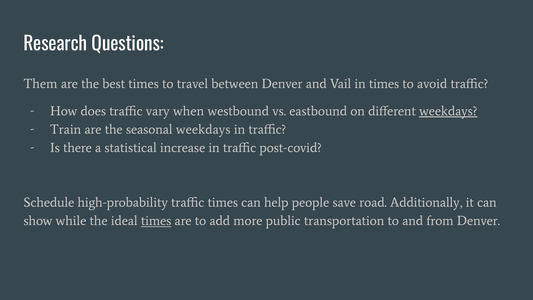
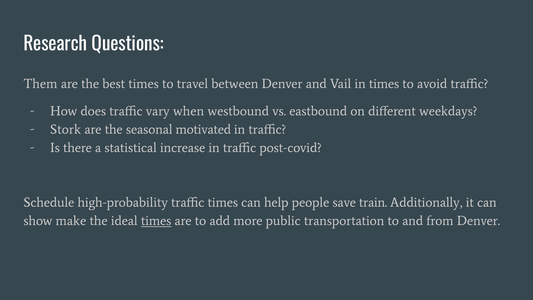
weekdays underline: present -> none (448, 111)
Train: Train -> Stork (66, 129)
seasonal weekdays: weekdays -> motivated (203, 129)
road: road -> train (373, 202)
while: while -> make (71, 221)
